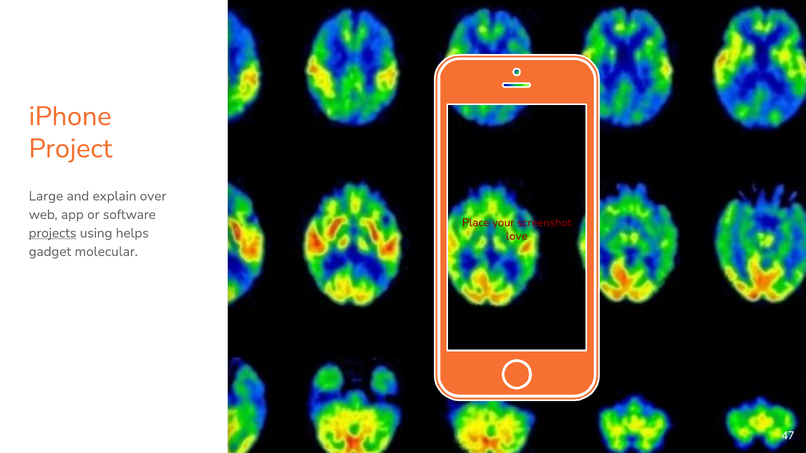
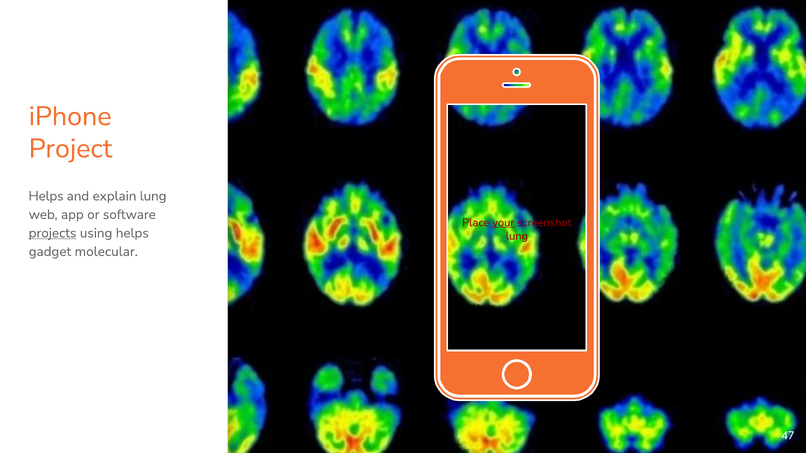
Large: Large -> Helps (46, 196)
explain over: over -> lung (153, 196)
your underline: none -> present (503, 223)
love: love -> lung (517, 236)
